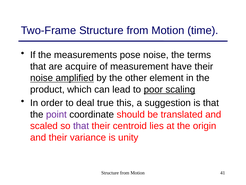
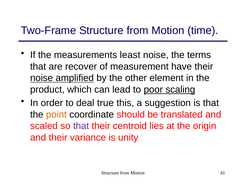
pose: pose -> least (130, 55)
acquire: acquire -> recover (81, 66)
point colour: purple -> orange (56, 114)
